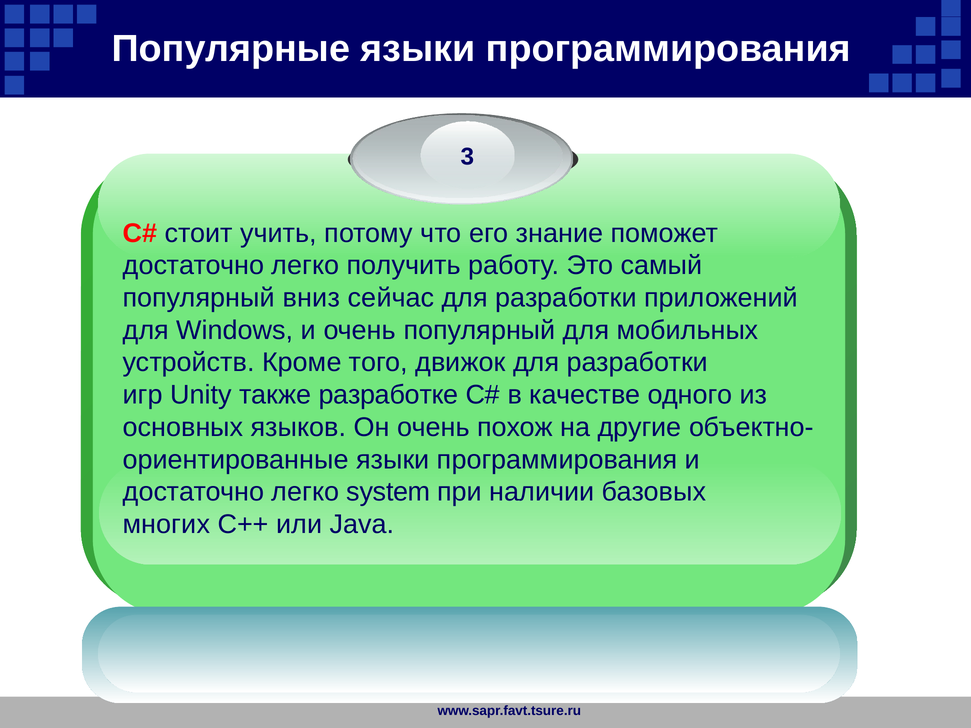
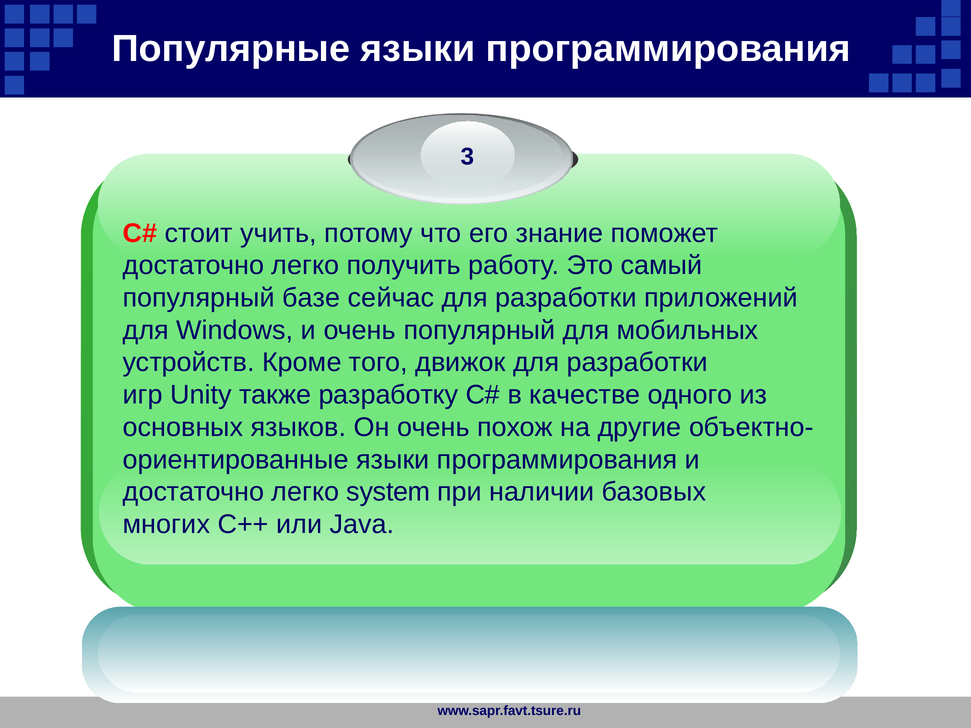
вниз: вниз -> базе (311, 298)
разработке: разработке -> разработку (388, 395)
